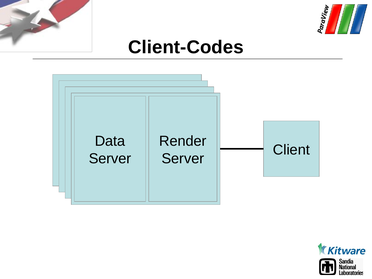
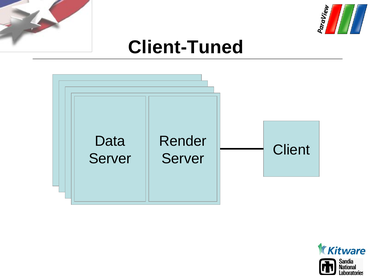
Client-Codes: Client-Codes -> Client-Tuned (186, 47)
